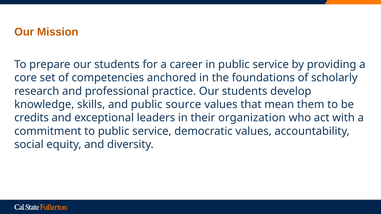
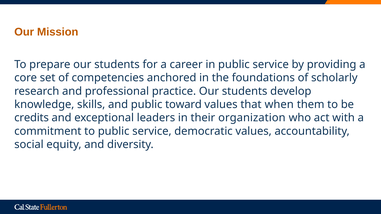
source: source -> toward (183, 105)
mean: mean -> when (279, 105)
